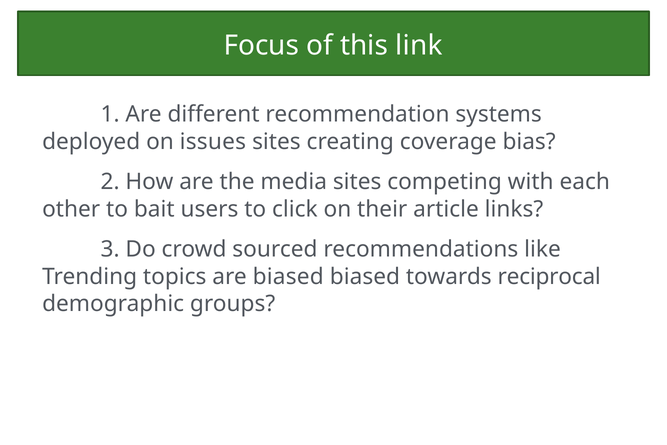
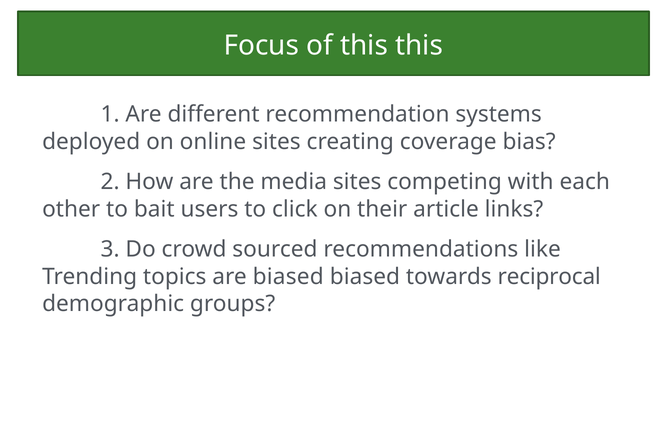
this link: link -> this (419, 45)
issues: issues -> online (213, 141)
